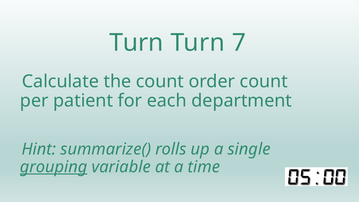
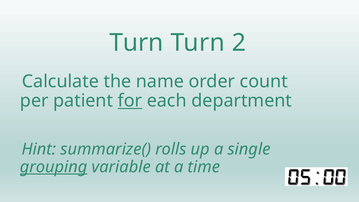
7: 7 -> 2 (239, 43)
the count: count -> name (160, 81)
for underline: none -> present (130, 101)
